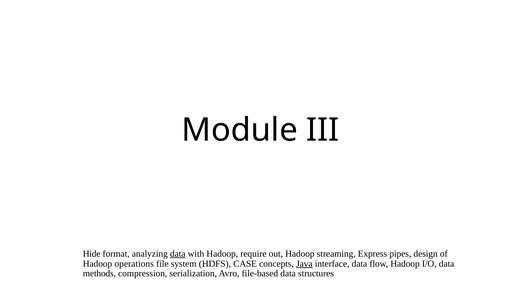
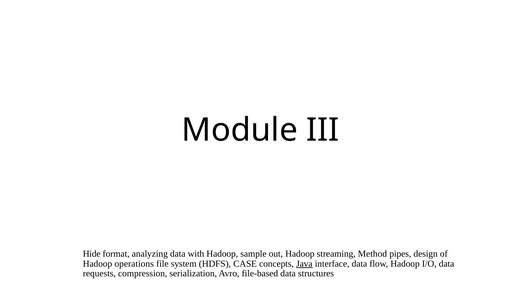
data underline: present -> none (178, 254)
require: require -> sample (253, 254)
Express: Express -> Method (372, 254)
methods: methods -> requests (99, 274)
